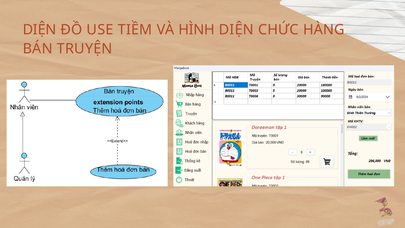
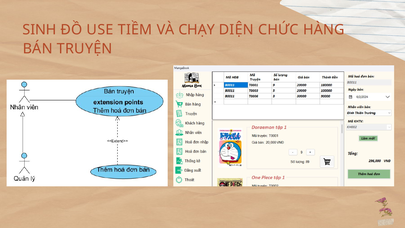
DIỆN: DIỆN -> SINH (40, 30)
HÌNH: HÌNH -> CHẠY (197, 30)
